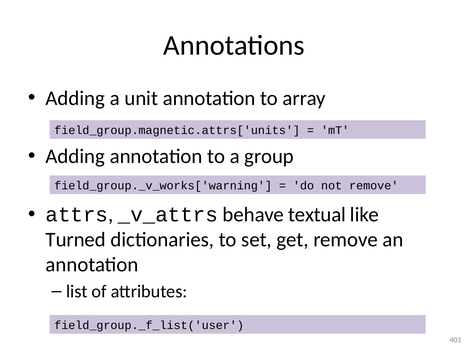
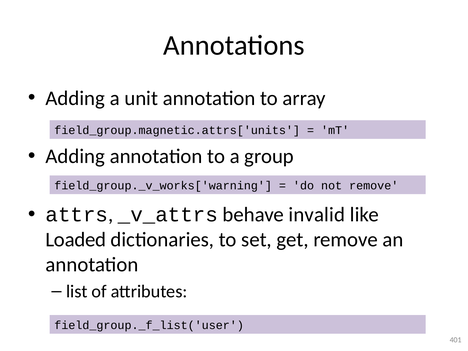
textual: textual -> invalid (317, 215)
Turned: Turned -> Loaded (76, 240)
